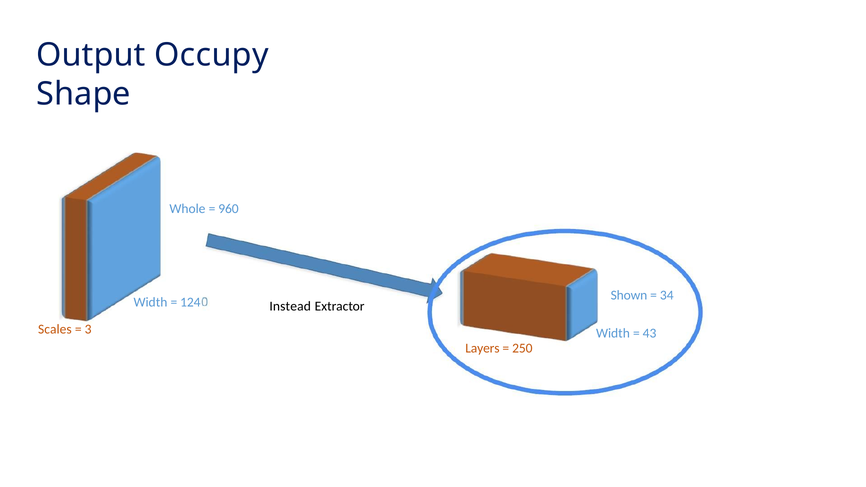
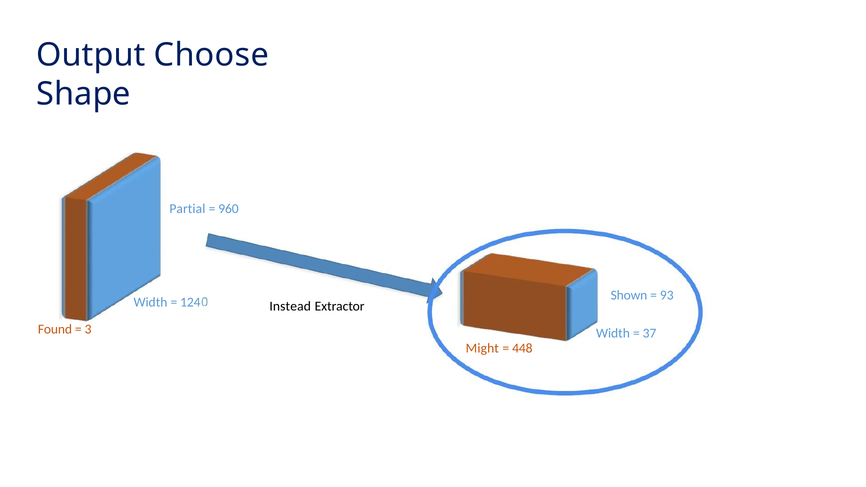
Occupy: Occupy -> Choose (211, 55)
Whole: Whole -> Partial (187, 209)
34: 34 -> 93 (667, 296)
Scales: Scales -> Found (55, 329)
43: 43 -> 37 (650, 333)
Layers: Layers -> Might (482, 349)
250: 250 -> 448 (522, 349)
